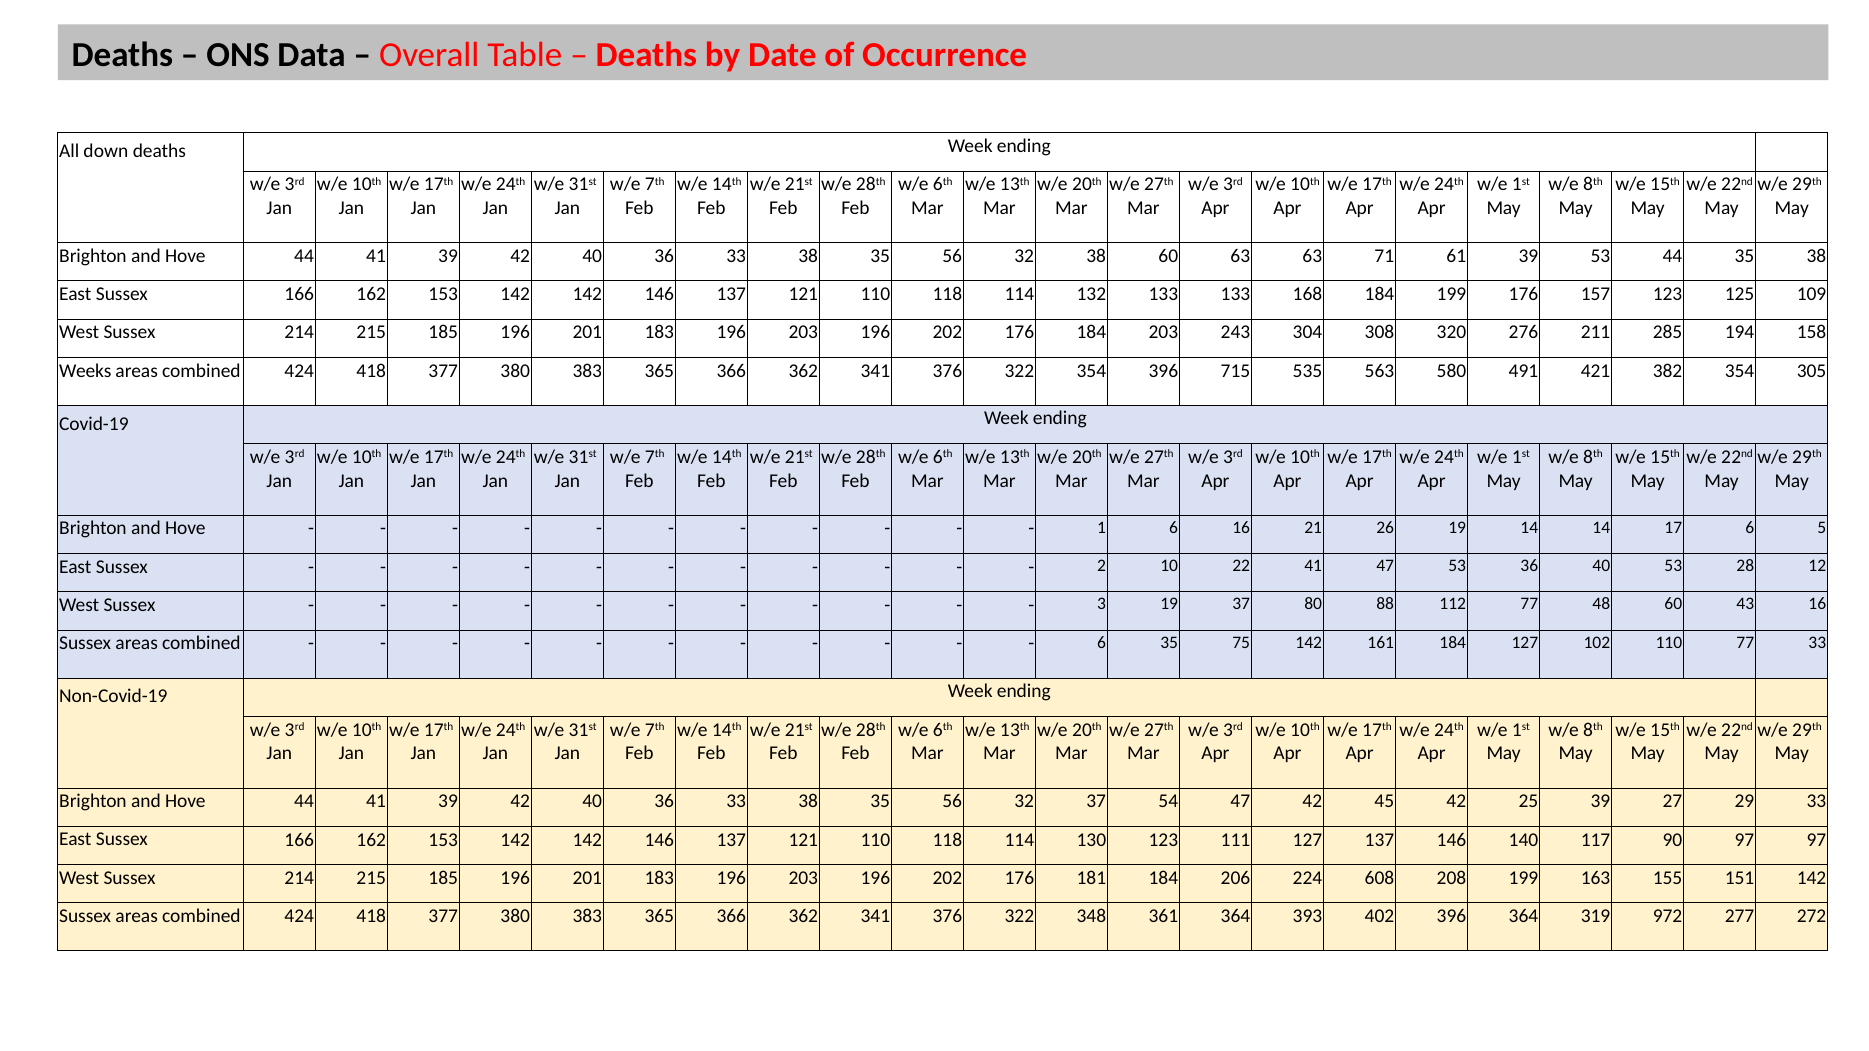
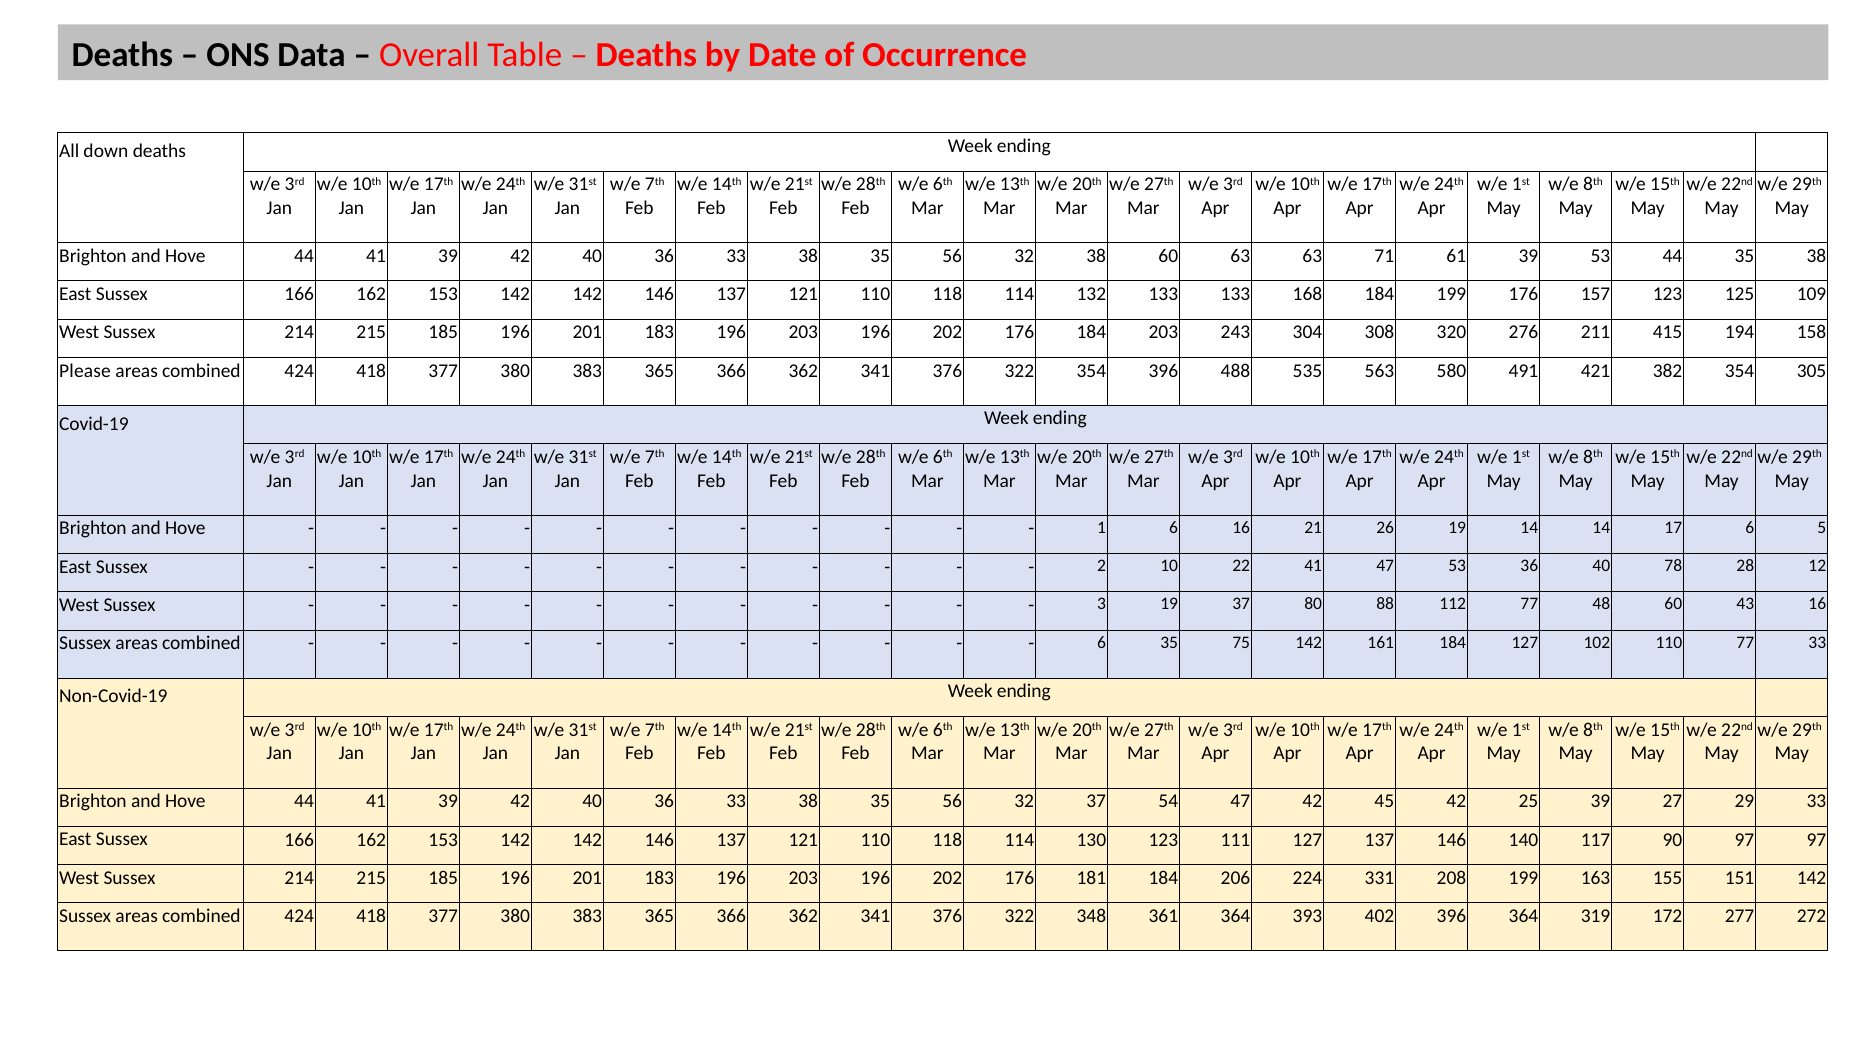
285: 285 -> 415 (1668, 333)
Weeks: Weeks -> Please (85, 371)
715: 715 -> 488 (1235, 371)
40 53: 53 -> 78 (1673, 566)
608: 608 -> 331 (1379, 878)
972: 972 -> 172 (1668, 917)
